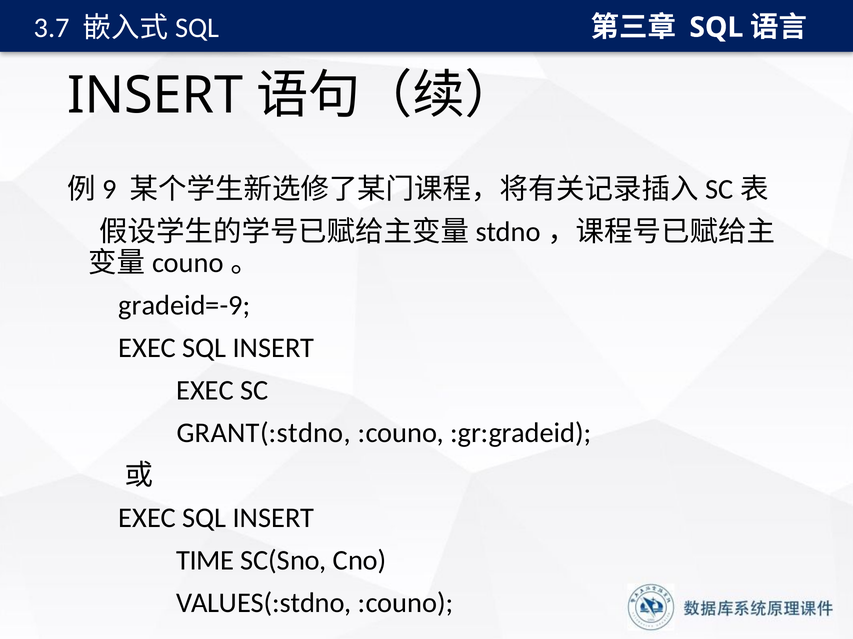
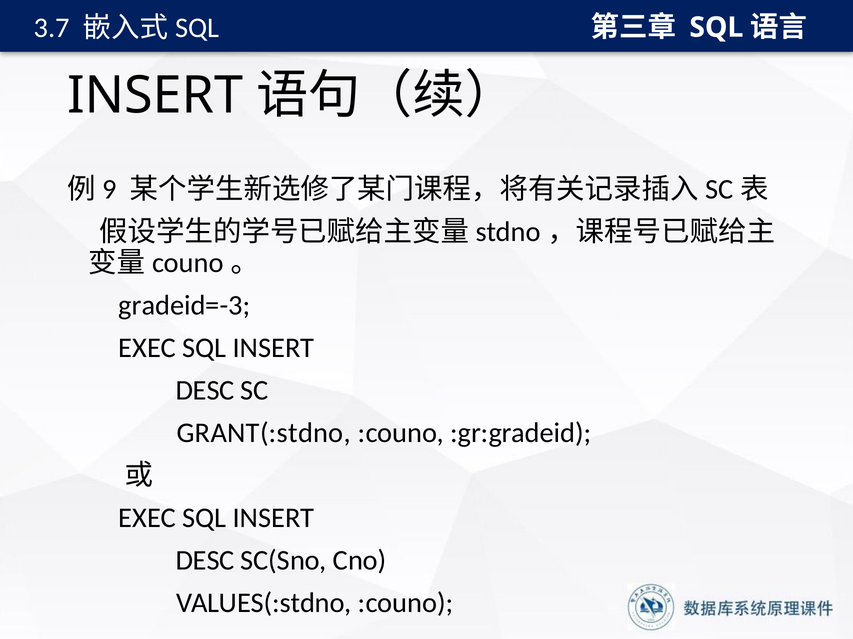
gradeid=-9: gradeid=-9 -> gradeid=-3 (184, 306)
EXEC: EXEC -> DESC (205, 391)
TIME: TIME -> DESC (205, 561)
